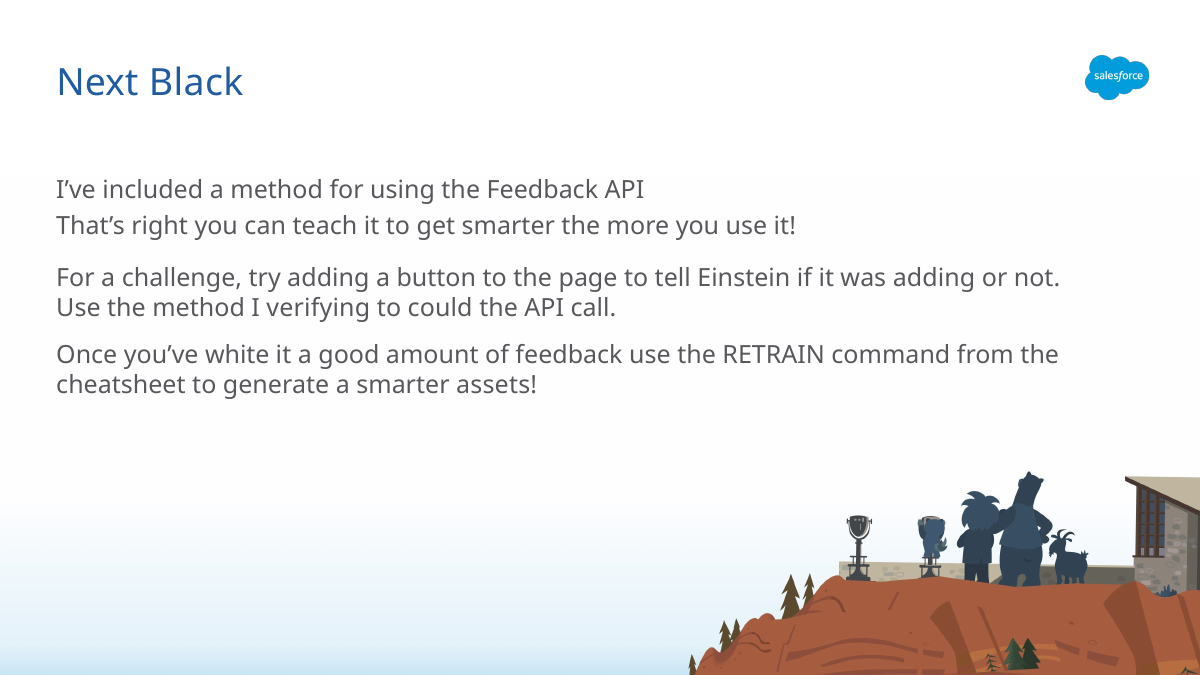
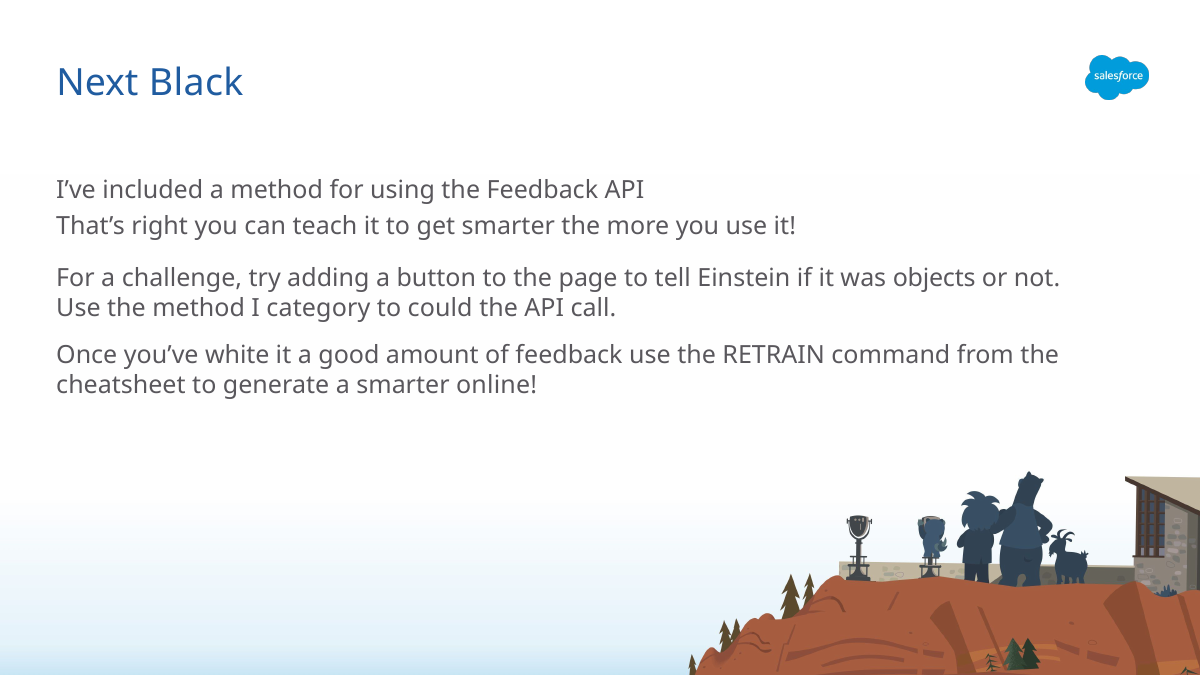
was adding: adding -> objects (934, 278)
verifying: verifying -> category (318, 308)
assets: assets -> online (497, 386)
